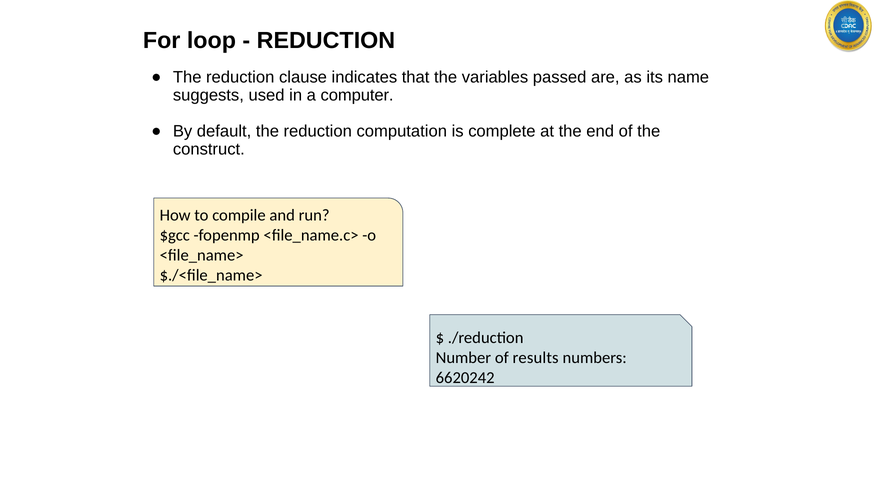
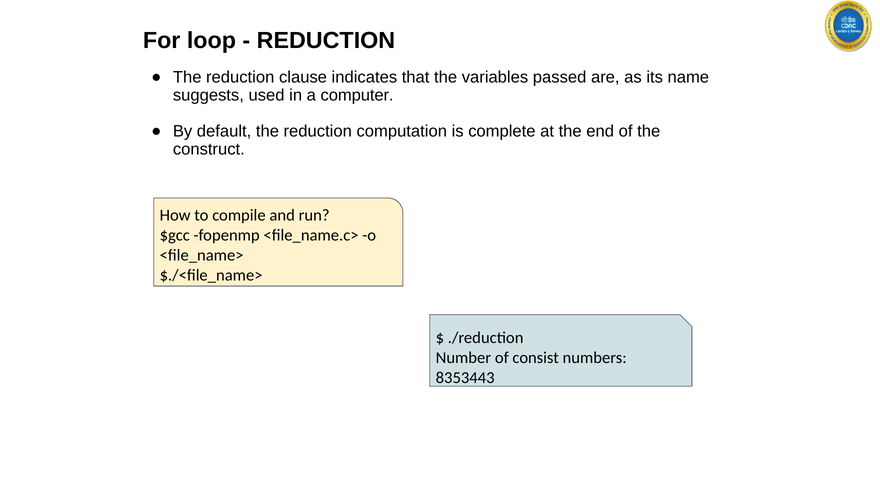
results: results -> consist (536, 358)
6620242: 6620242 -> 8353443 (465, 378)
